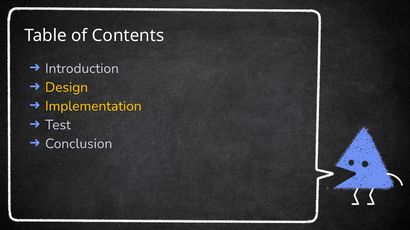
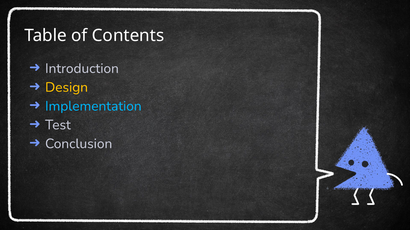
Implementation colour: yellow -> light blue (93, 106)
